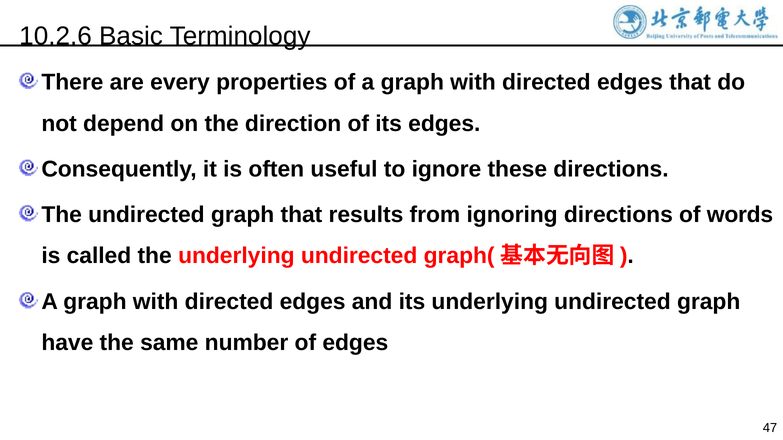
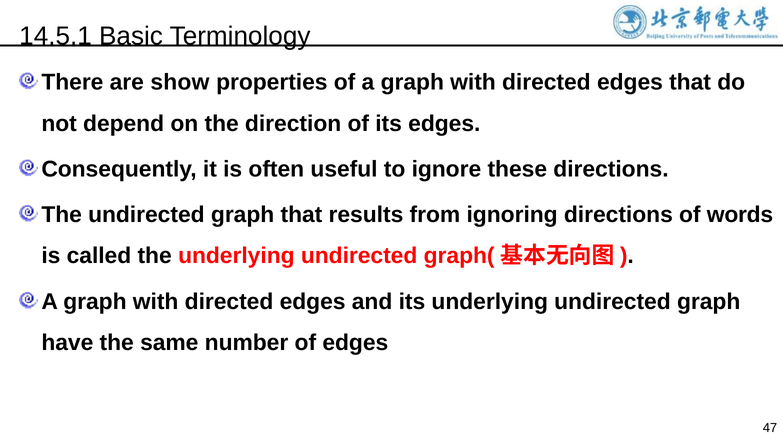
10.2.6: 10.2.6 -> 14.5.1 (56, 36)
every: every -> show (180, 83)
